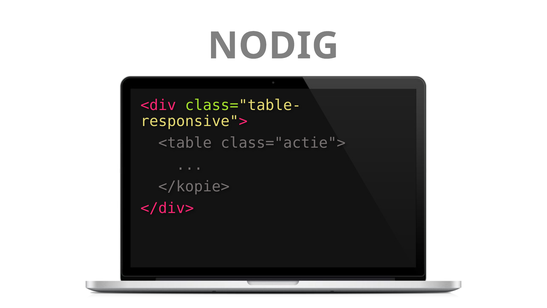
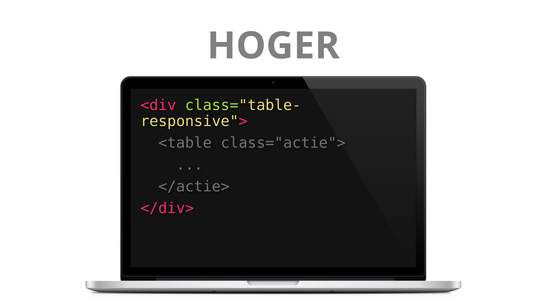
NODIG: NODIG -> HOGER (273, 46)
</kopie>: </kopie> -> </actie> (194, 186)
